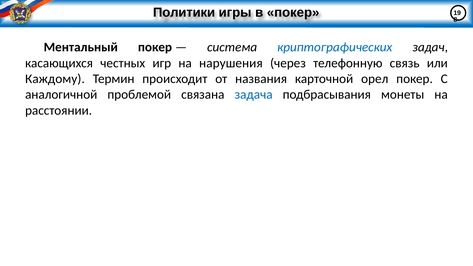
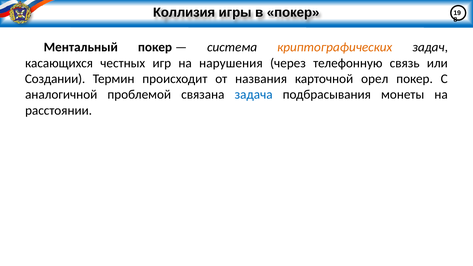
Политики: Политики -> Коллизия (184, 13)
криптографических colour: blue -> orange (335, 47)
Каждому: Каждому -> Создании (55, 79)
